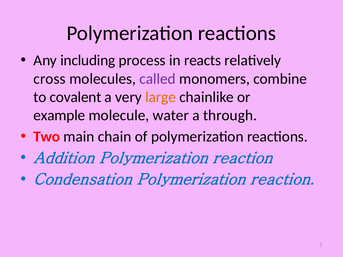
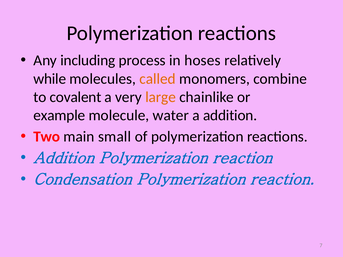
reacts: reacts -> hoses (202, 61)
cross: cross -> while (50, 79)
called colour: purple -> orange (158, 79)
a through: through -> addition (230, 115)
chain: chain -> small (115, 137)
